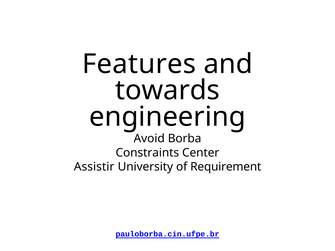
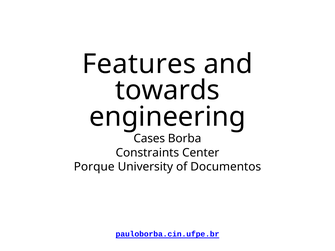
Avoid: Avoid -> Cases (149, 139)
Assistir: Assistir -> Porque (94, 167)
Requirement: Requirement -> Documentos (226, 167)
